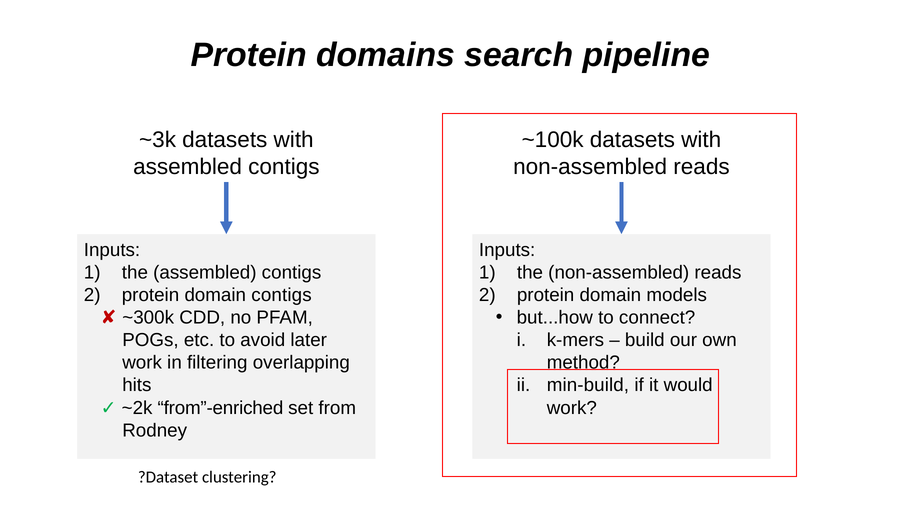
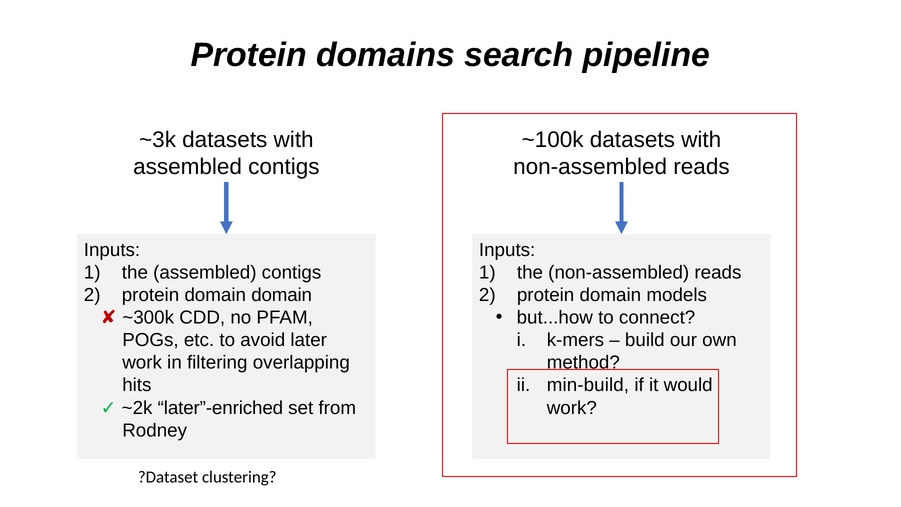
domain contigs: contigs -> domain (282, 295)
from”-enriched: from”-enriched -> later”-enriched (220, 408)
